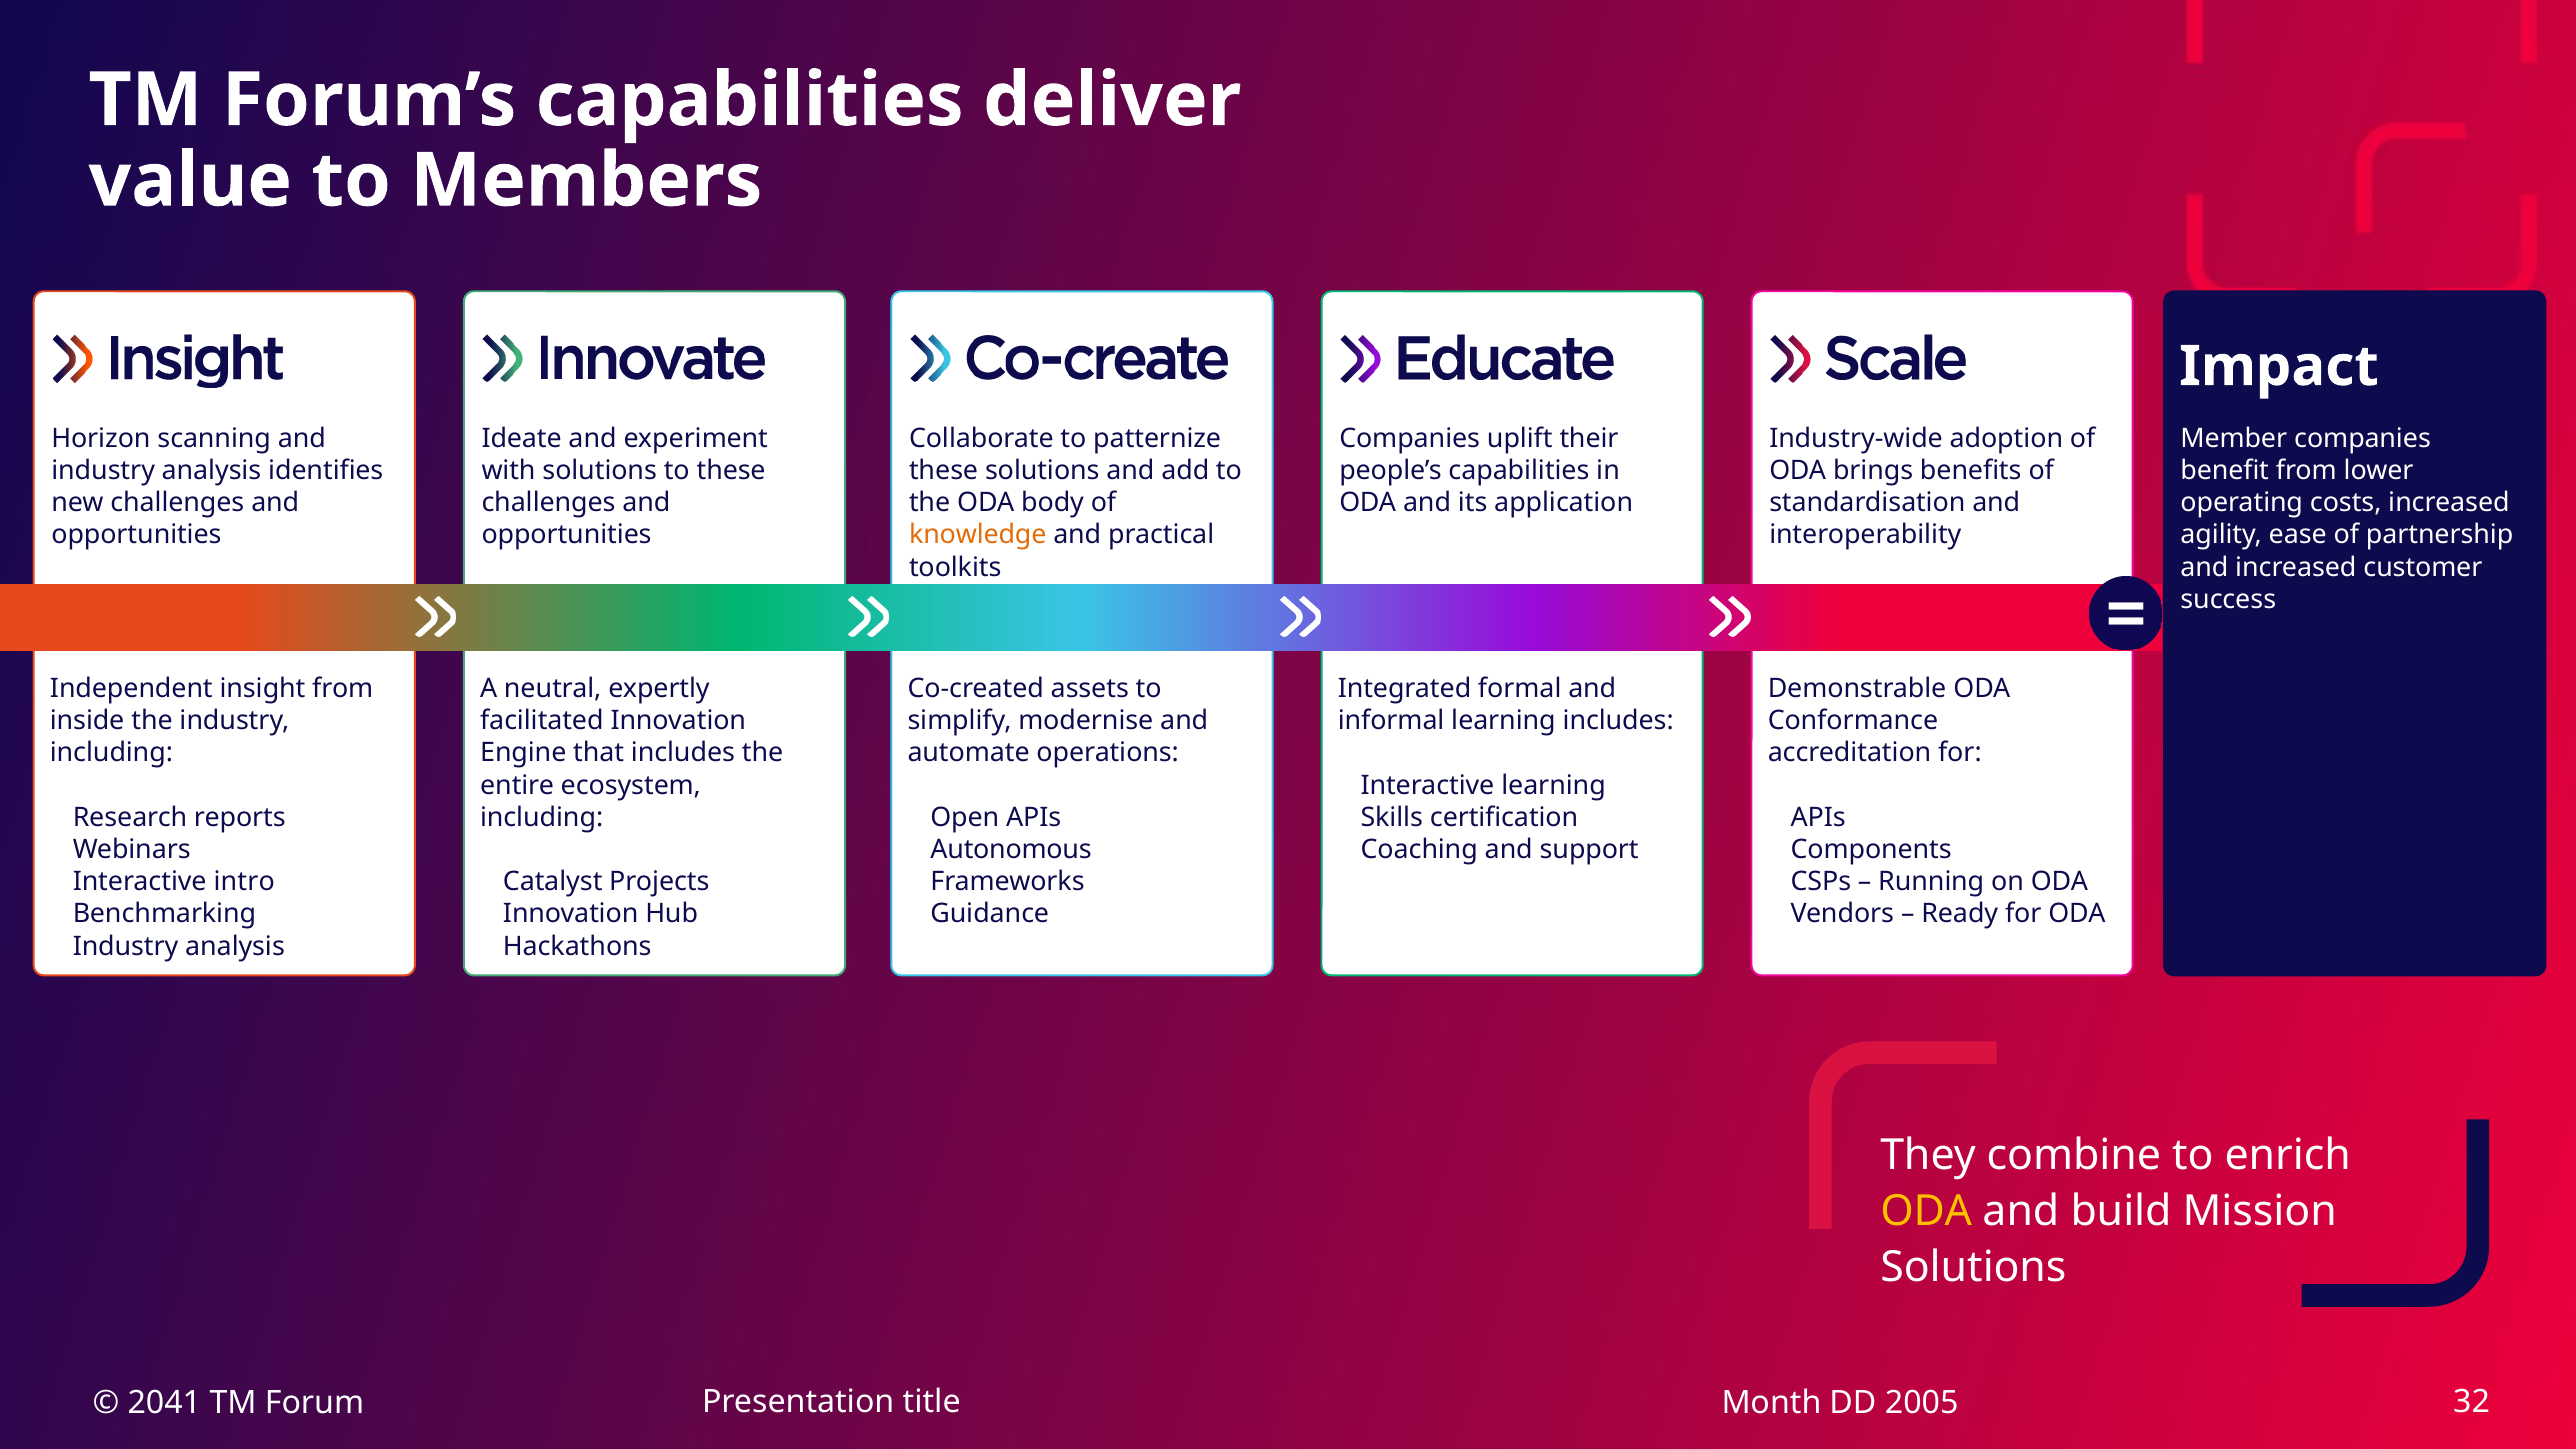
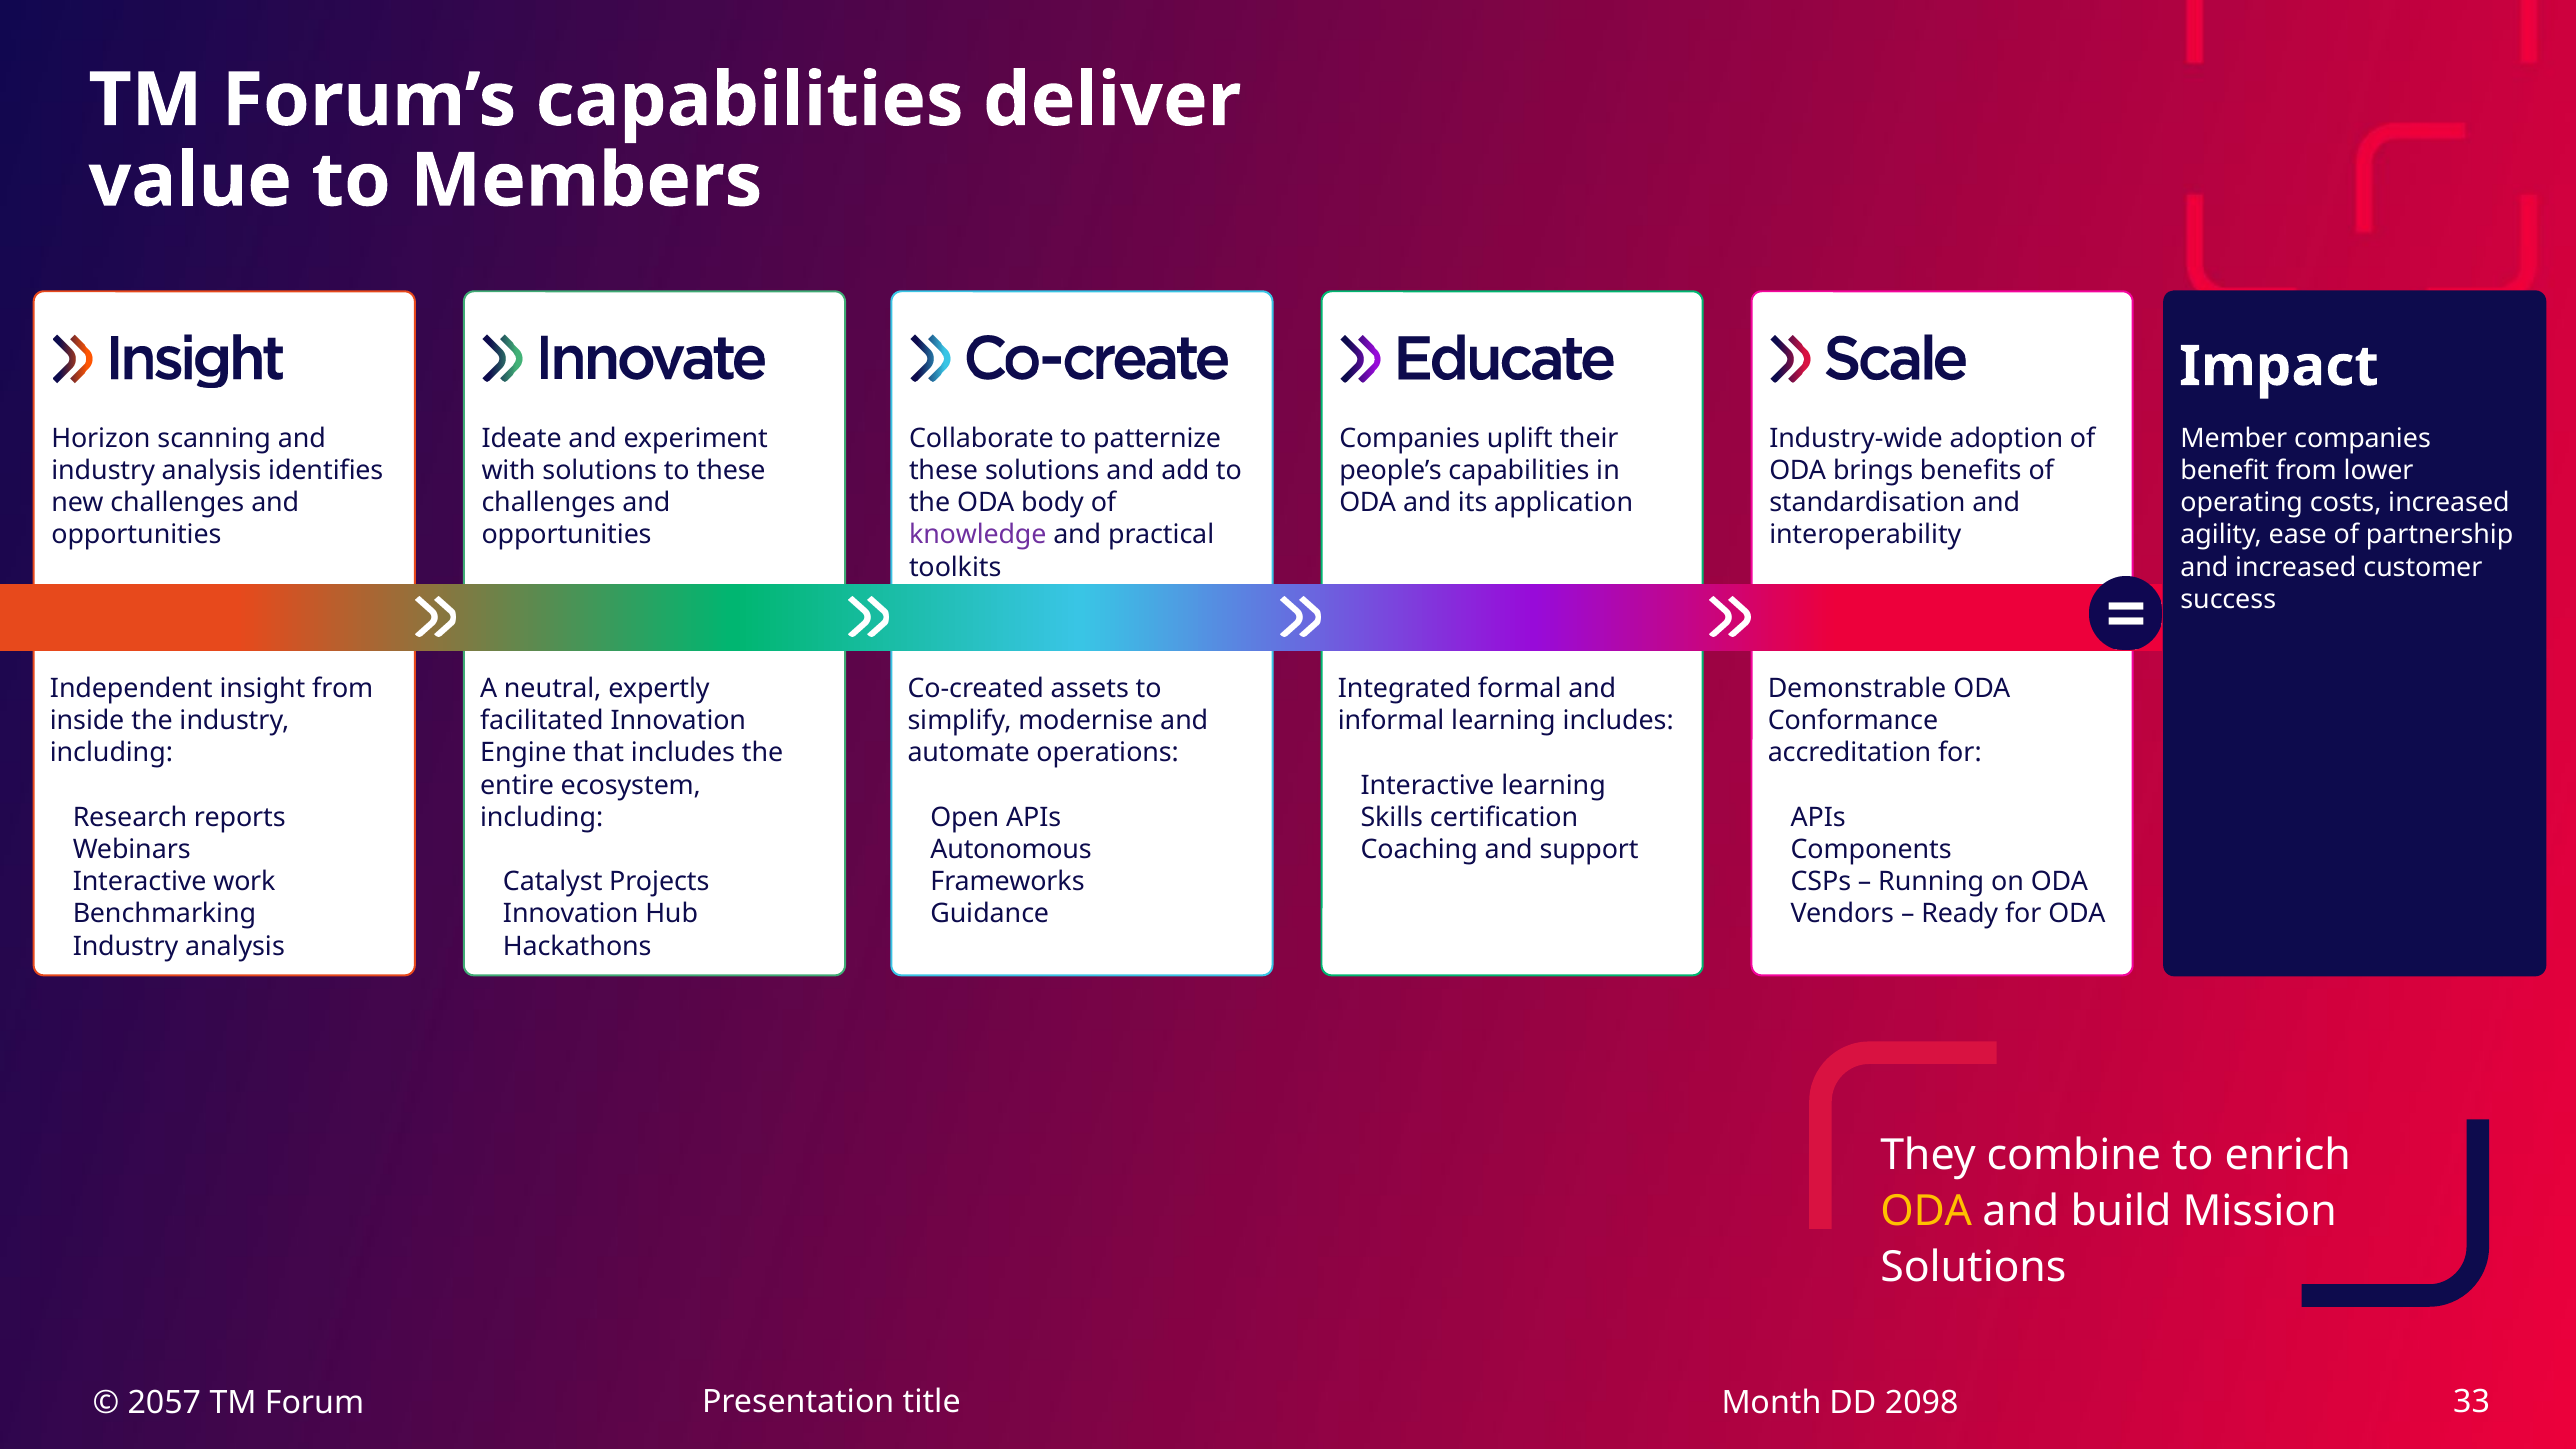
knowledge colour: orange -> purple (978, 535)
intro: intro -> work (244, 882)
32: 32 -> 33 (2472, 1402)
2041: 2041 -> 2057 (164, 1403)
2005: 2005 -> 2098 (1922, 1403)
